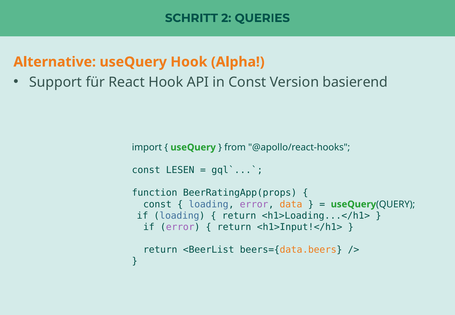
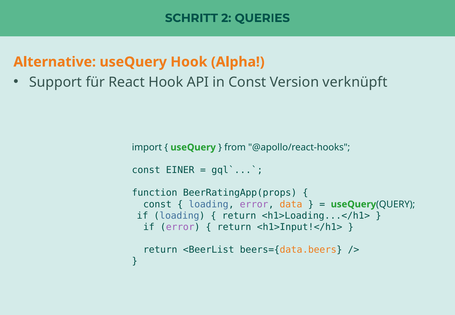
basierend: basierend -> verknüpft (355, 82)
LESEN: LESEN -> EINER (180, 170)
